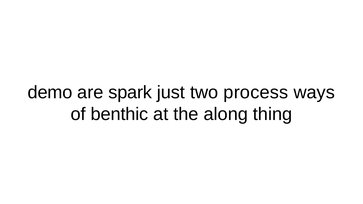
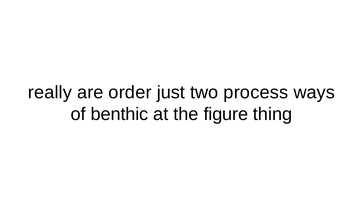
demo: demo -> really (50, 92)
spark: spark -> order (130, 92)
along: along -> figure (226, 114)
